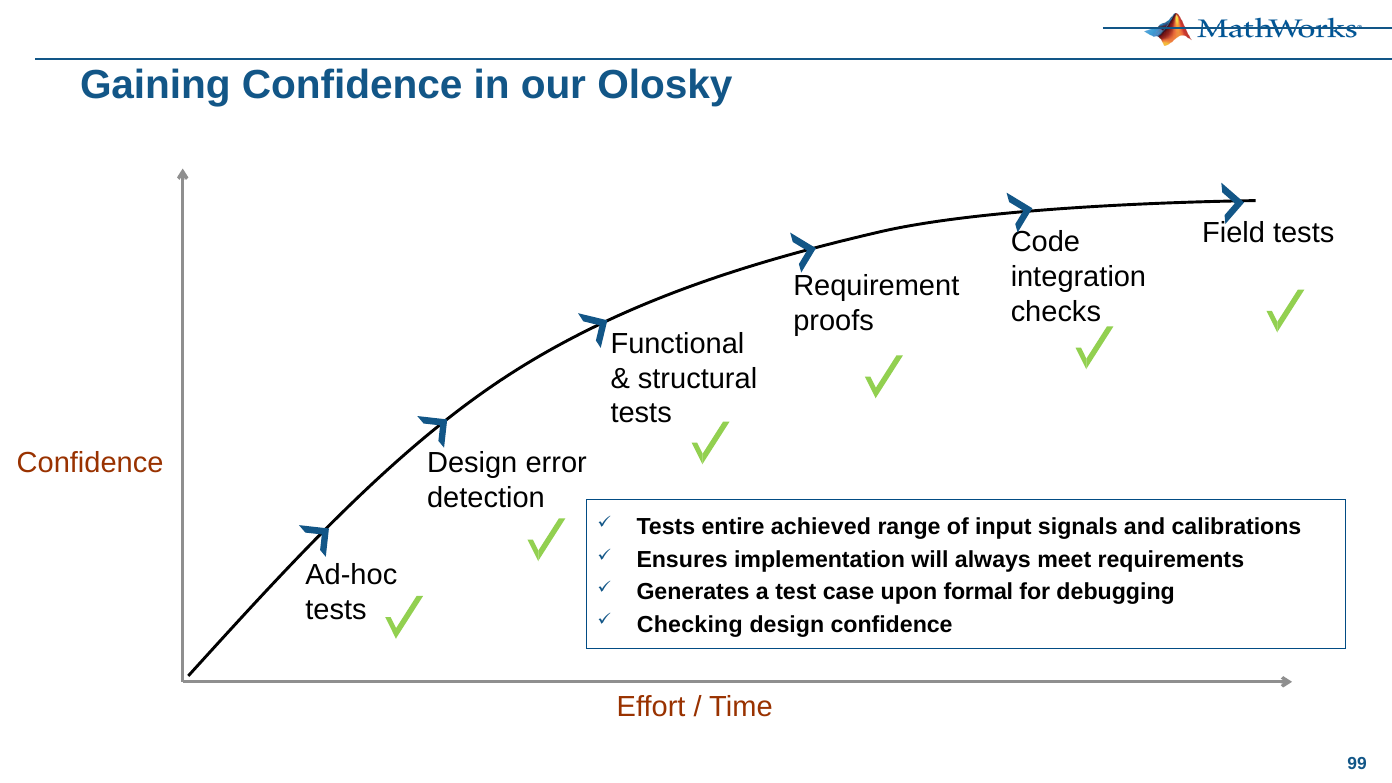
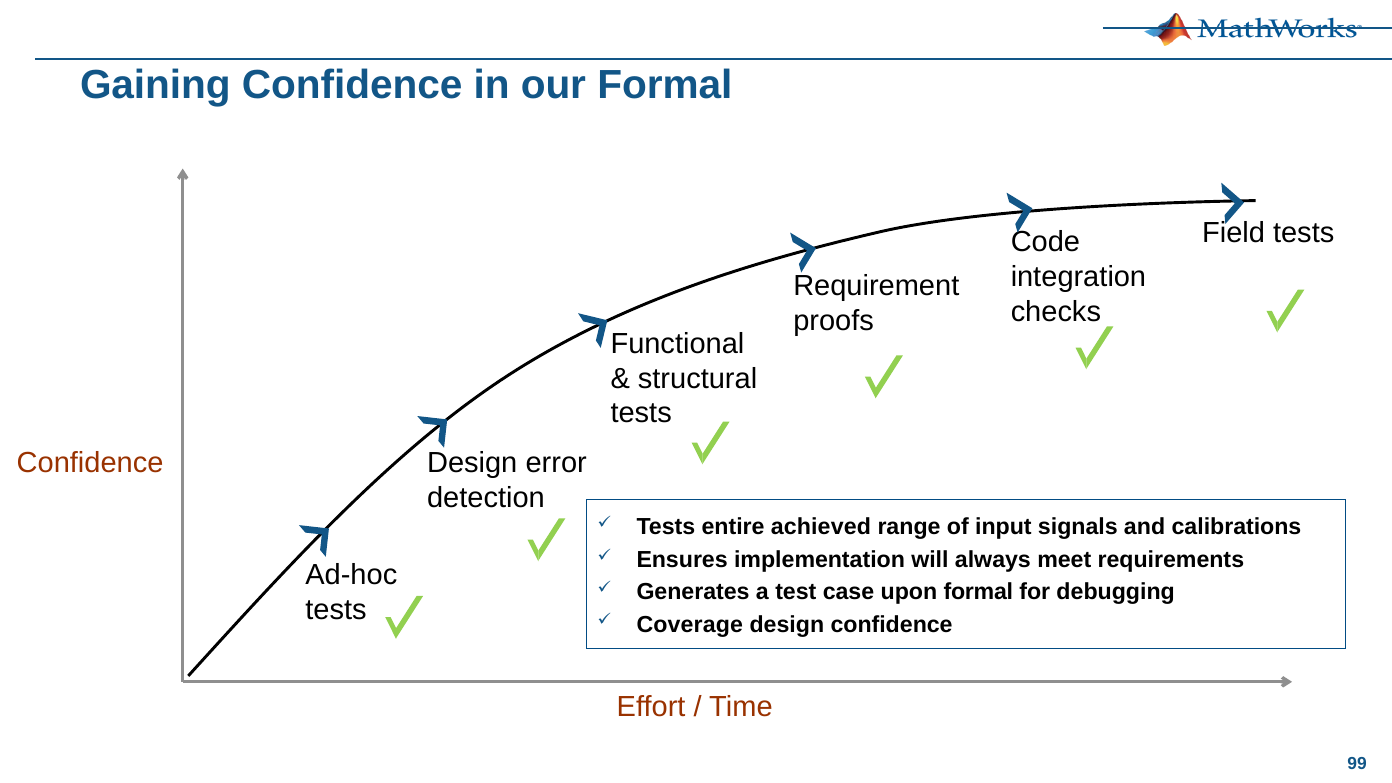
our Olosky: Olosky -> Formal (665, 85)
Checking: Checking -> Coverage (690, 624)
